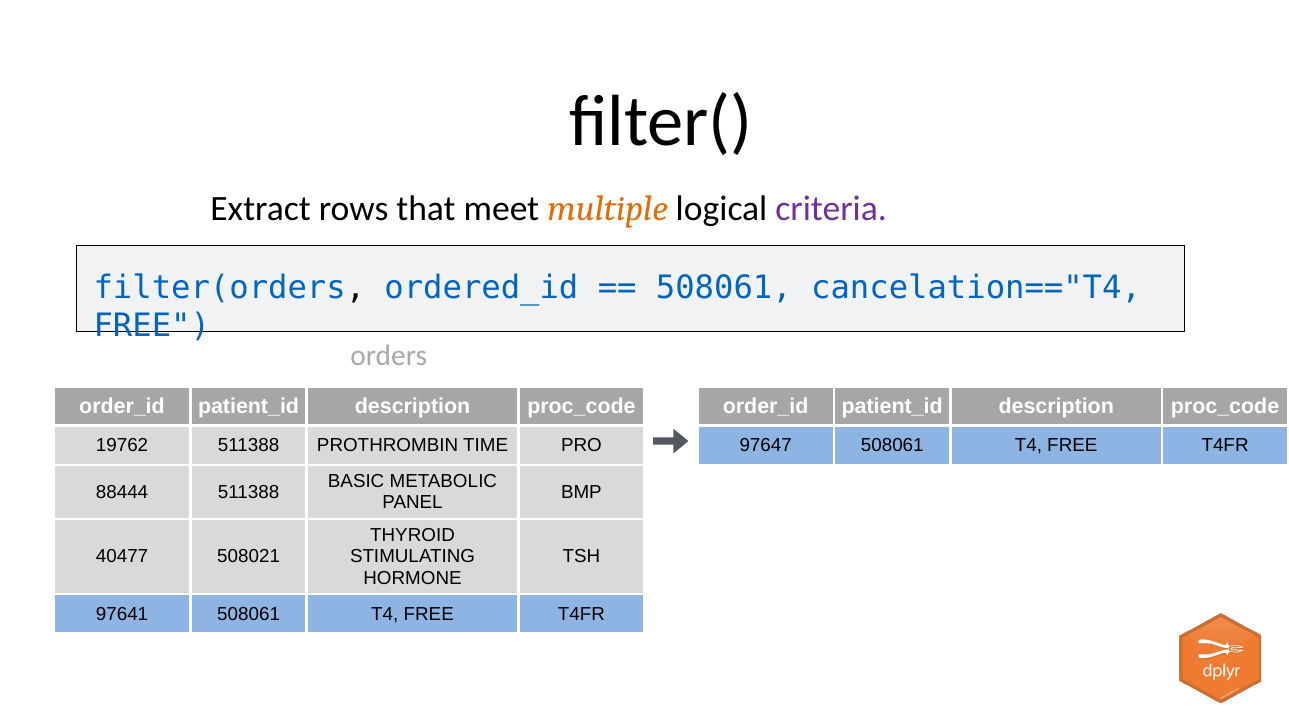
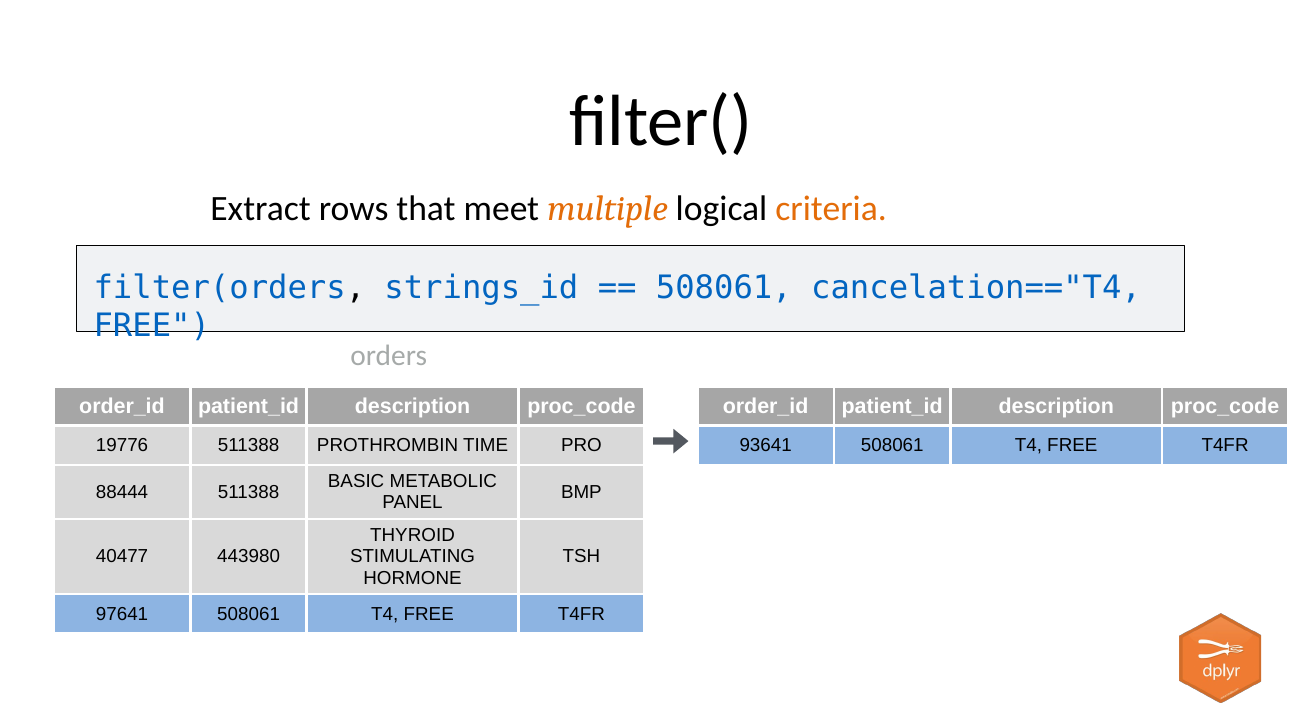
criteria colour: purple -> orange (831, 208)
ordered_id: ordered_id -> strings_id (481, 288)
19762: 19762 -> 19776 (122, 446)
97647: 97647 -> 93641 (766, 446)
508021: 508021 -> 443980 (249, 557)
